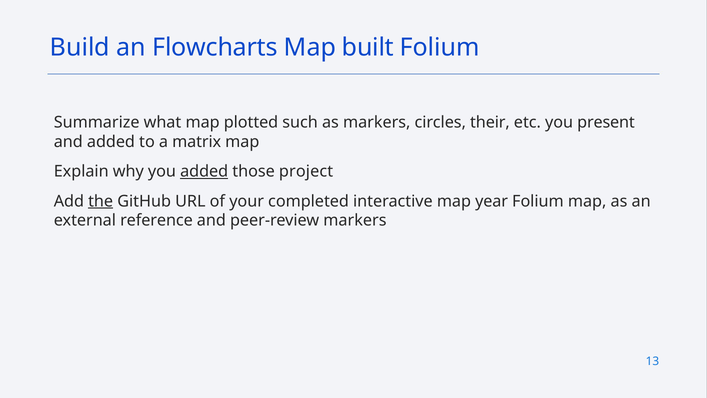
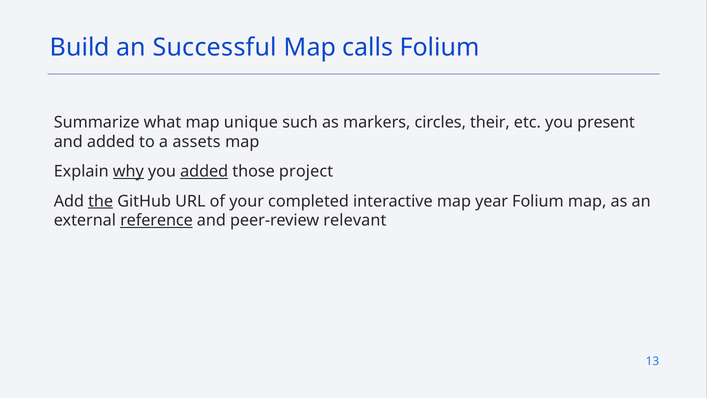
Flowcharts: Flowcharts -> Successful (215, 47)
built: built -> calls (368, 47)
plotted: plotted -> unique (251, 122)
matrix: matrix -> assets (197, 142)
why underline: none -> present (128, 171)
reference underline: none -> present (156, 220)
peer-review markers: markers -> relevant (355, 220)
